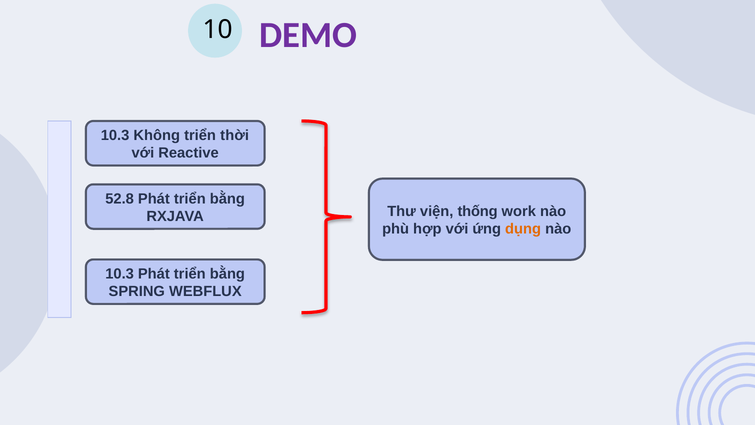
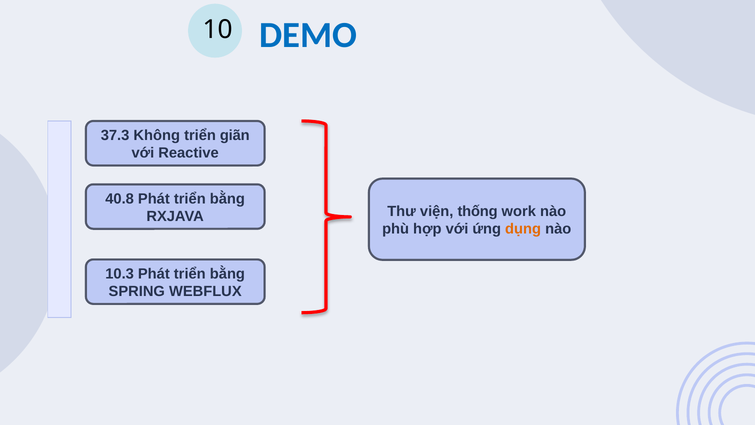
DEMO colour: purple -> blue (308, 35)
10.3: 10.3 -> 37.3 (115, 135)
thời: thời -> giãn (235, 135)
52.8: 52.8 -> 40.8 (120, 199)
